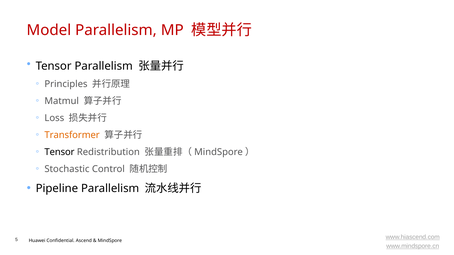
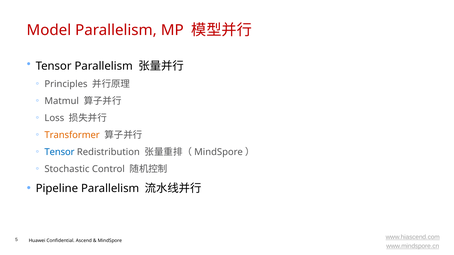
Tensor colour: black -> blue (60, 152)
